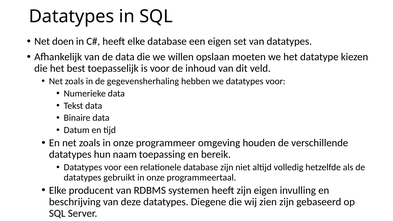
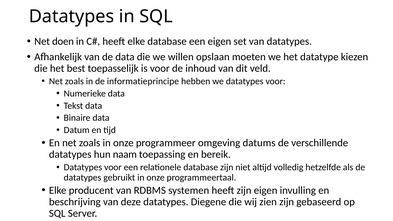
gegevensherhaling: gegevensherhaling -> informatieprincipe (143, 81)
houden: houden -> datums (259, 143)
